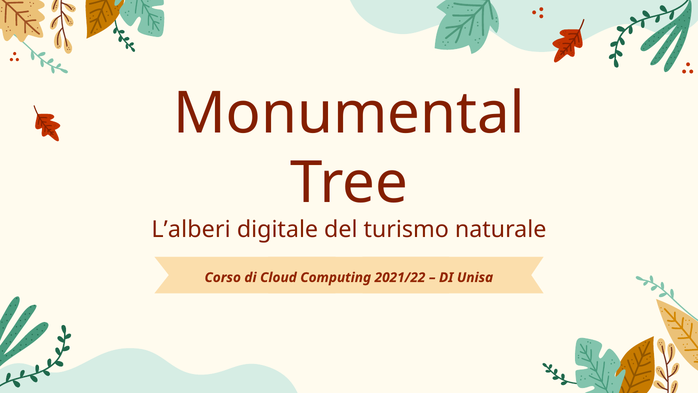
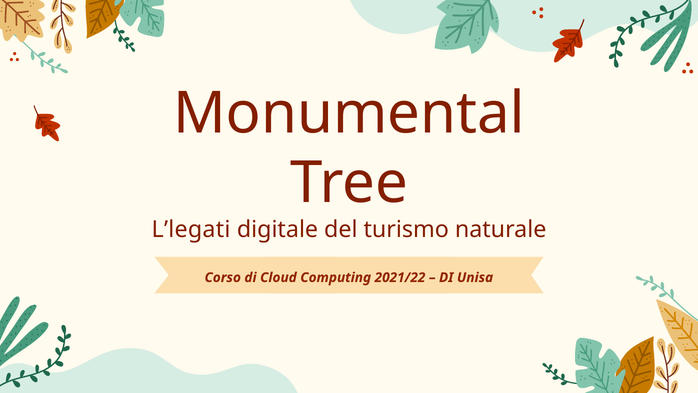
L’alberi: L’alberi -> L’legati (191, 229)
